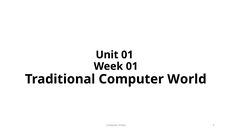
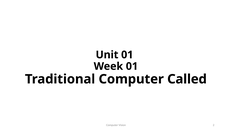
World: World -> Called (187, 79)
